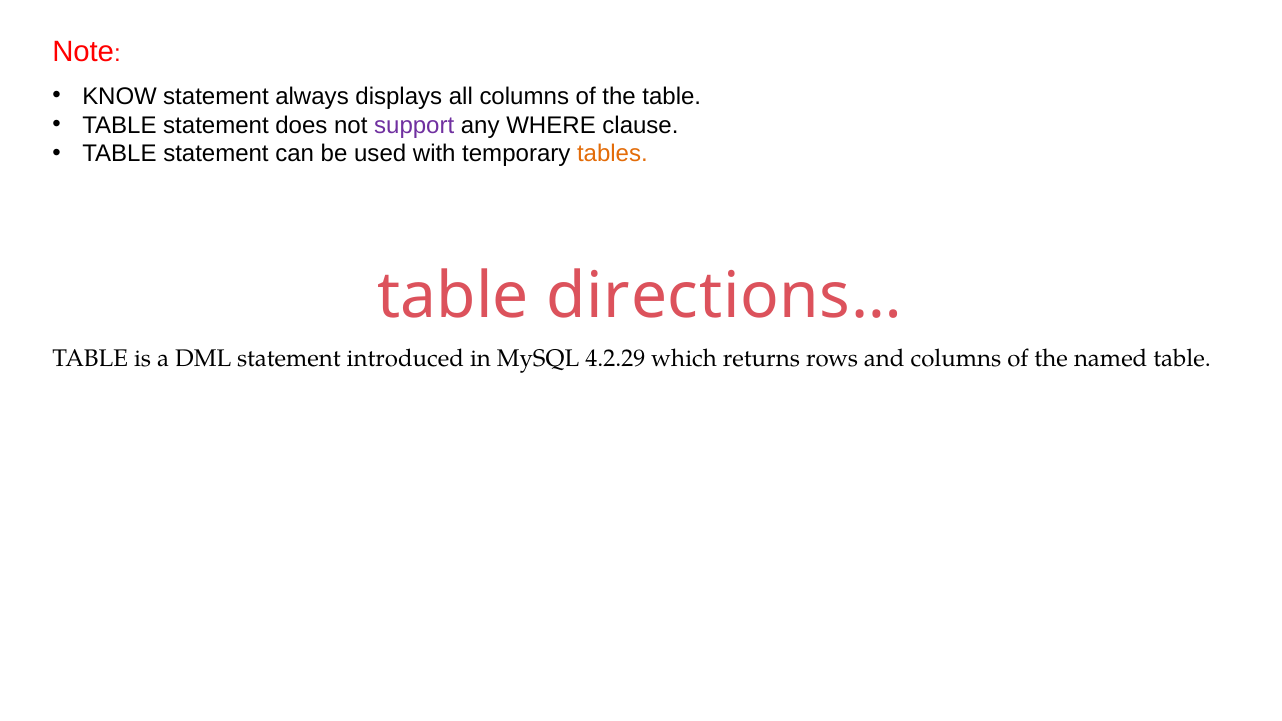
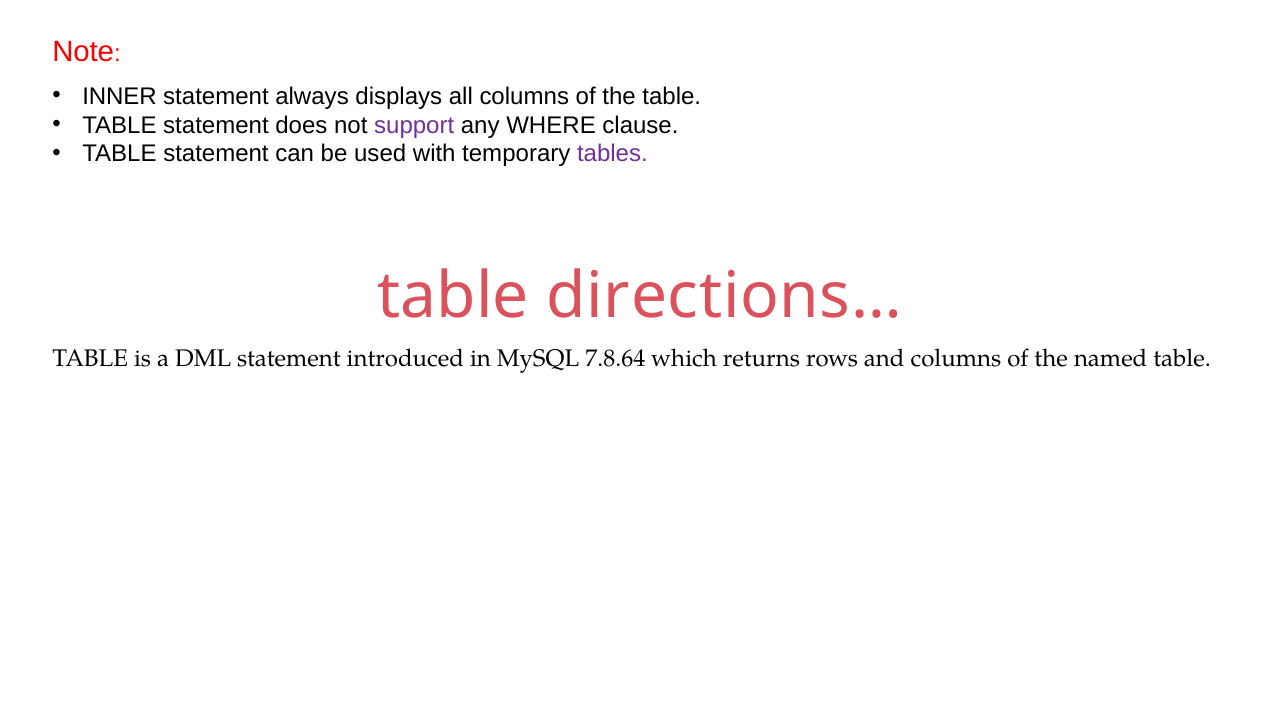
KNOW: KNOW -> INNER (120, 96)
tables colour: orange -> purple (612, 154)
4.2.29: 4.2.29 -> 7.8.64 (615, 359)
